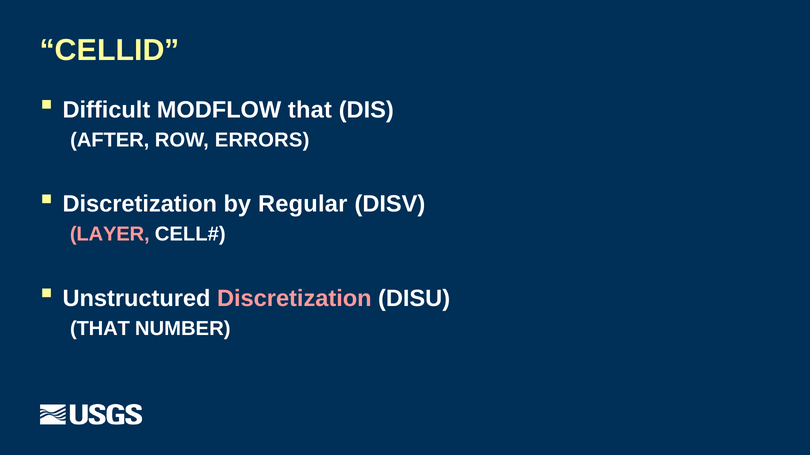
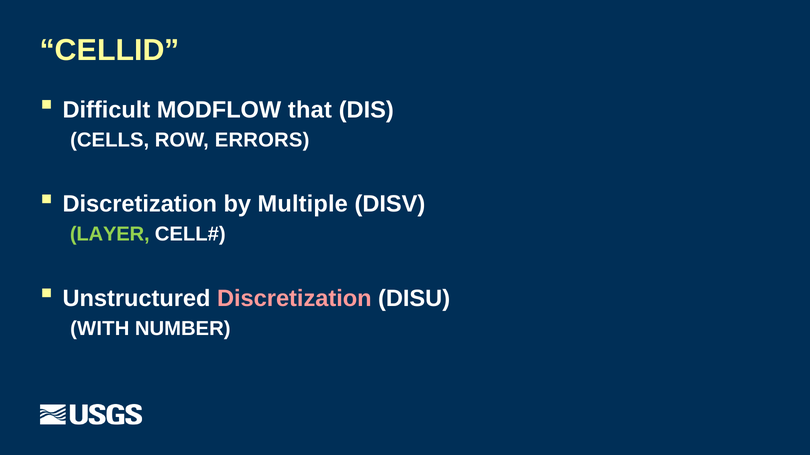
AFTER: AFTER -> CELLS (110, 140)
Regular: Regular -> Multiple (303, 204)
LAYER colour: pink -> light green (110, 235)
THAT: THAT -> WITH (100, 329)
